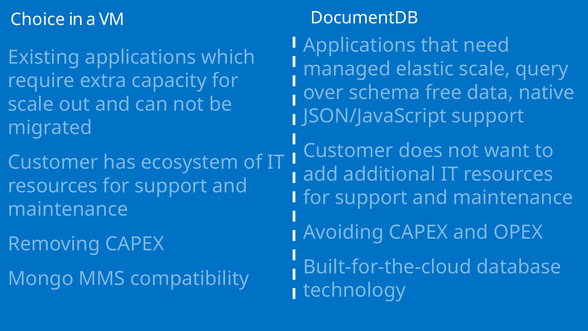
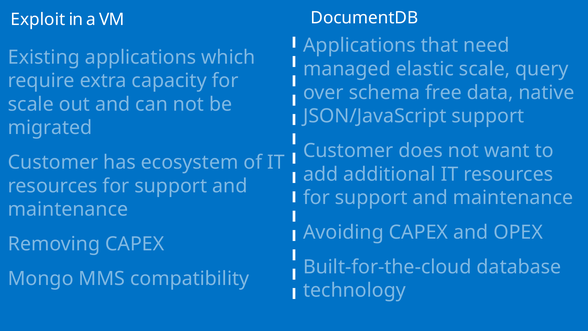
Choice: Choice -> Exploit (38, 19)
